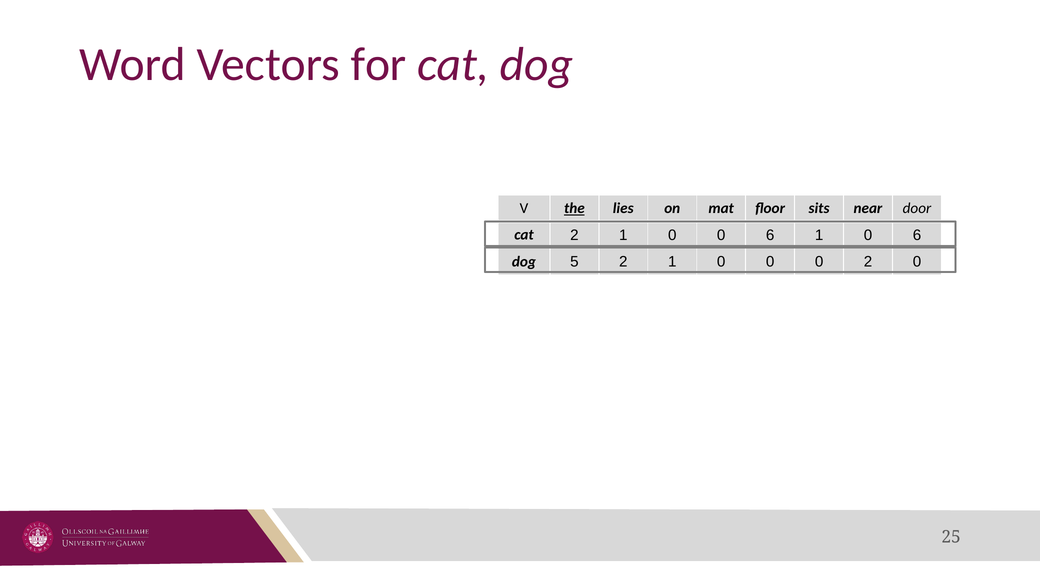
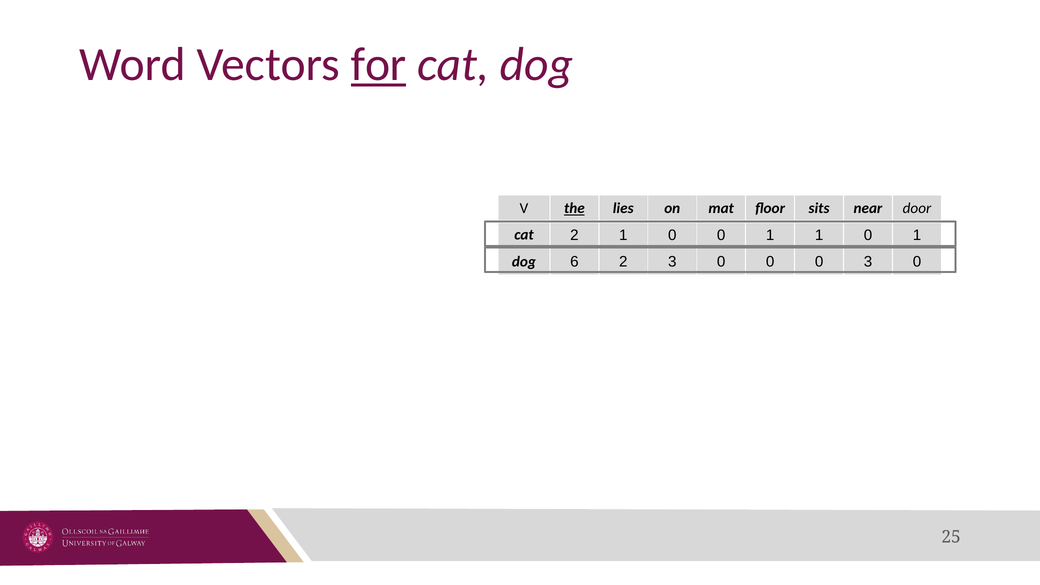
for underline: none -> present (379, 64)
0 0 6: 6 -> 1 (770, 235)
1 0 6: 6 -> 1 (917, 235)
5: 5 -> 6 (574, 262)
1: 1 -> 3 (672, 262)
0 2: 2 -> 3 (868, 262)
